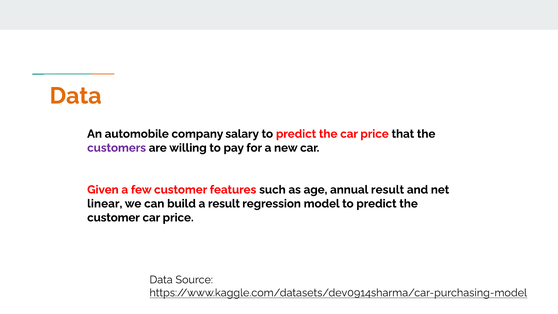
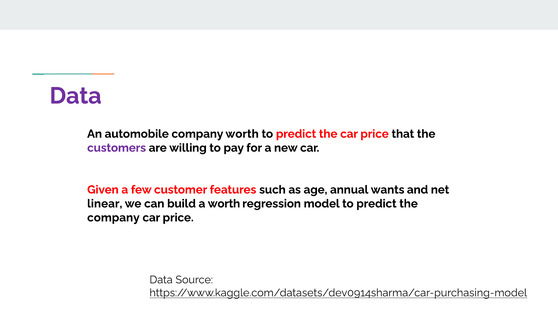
Data colour: orange -> purple (76, 96)
company salary: salary -> worth (242, 134)
annual result: result -> wants (388, 190)
a result: result -> worth (224, 204)
customer: customer -> company (113, 218)
